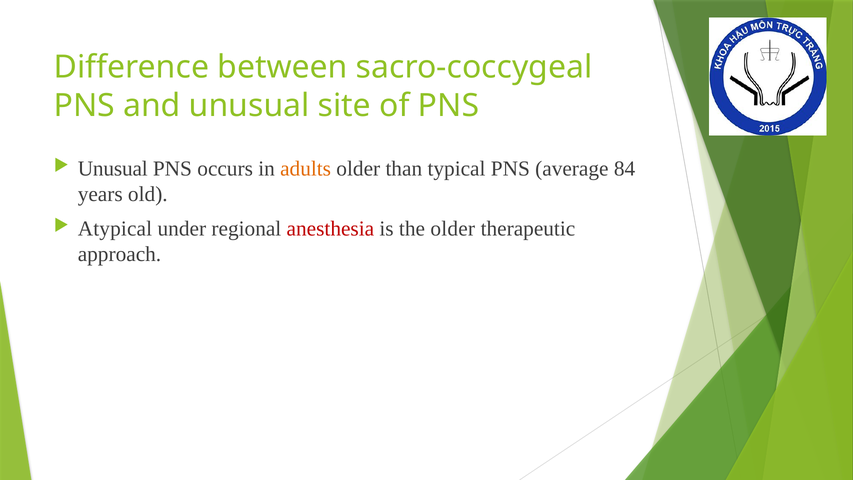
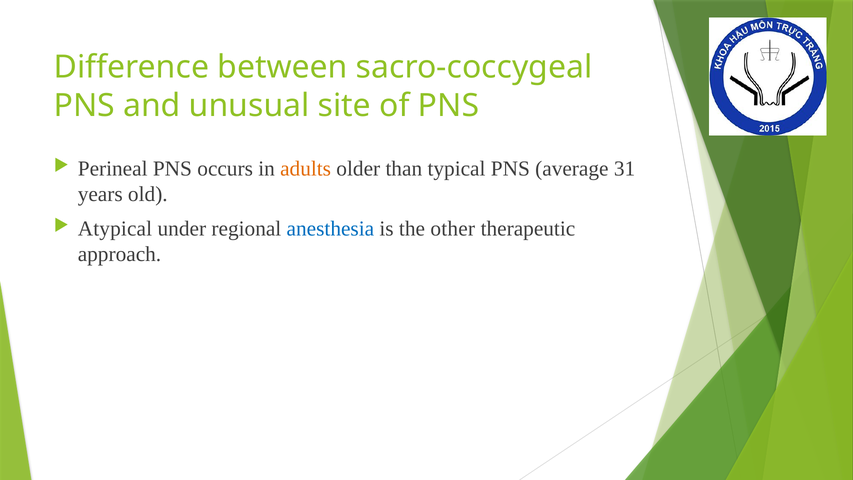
Unusual: Unusual -> Perineal (113, 169)
84: 84 -> 31 (625, 169)
anesthesia colour: red -> blue (330, 229)
the older: older -> other (453, 229)
